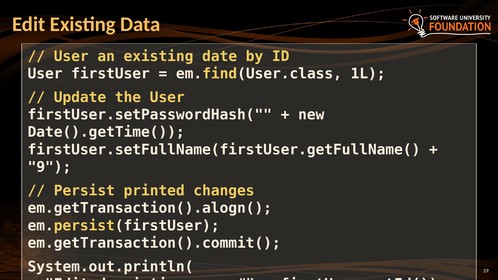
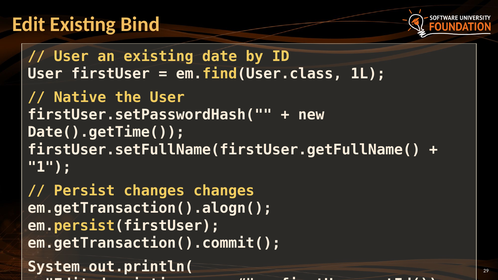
Data: Data -> Bind (140, 24)
Update: Update -> Native (80, 97)
9: 9 -> 1 (49, 167)
Persist printed: printed -> changes (154, 191)
